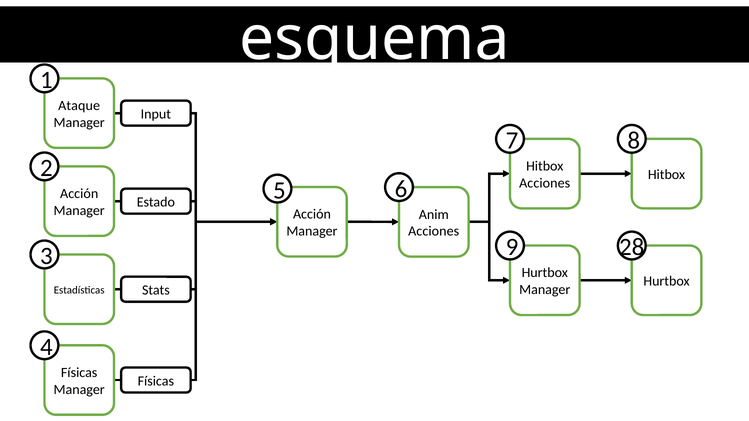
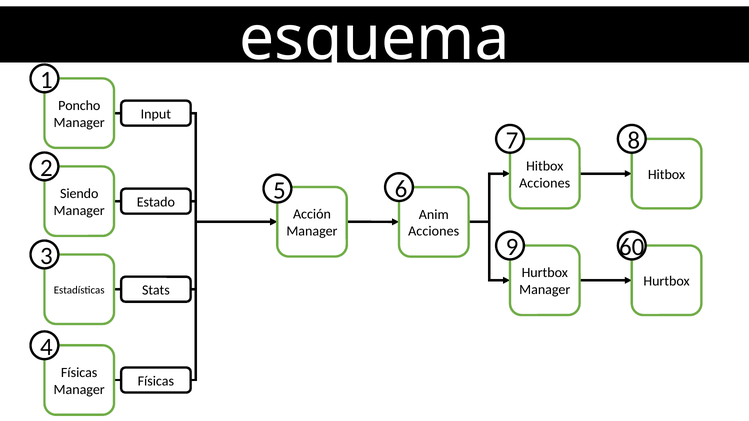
Ataque: Ataque -> Poncho (79, 106)
Acción: Acción -> Siendo (79, 194)
28: 28 -> 60 (632, 247)
